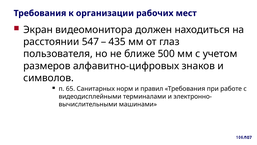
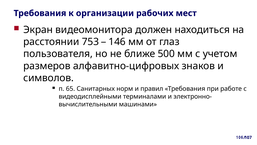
547: 547 -> 753 (90, 42)
435: 435 -> 146 (117, 42)
